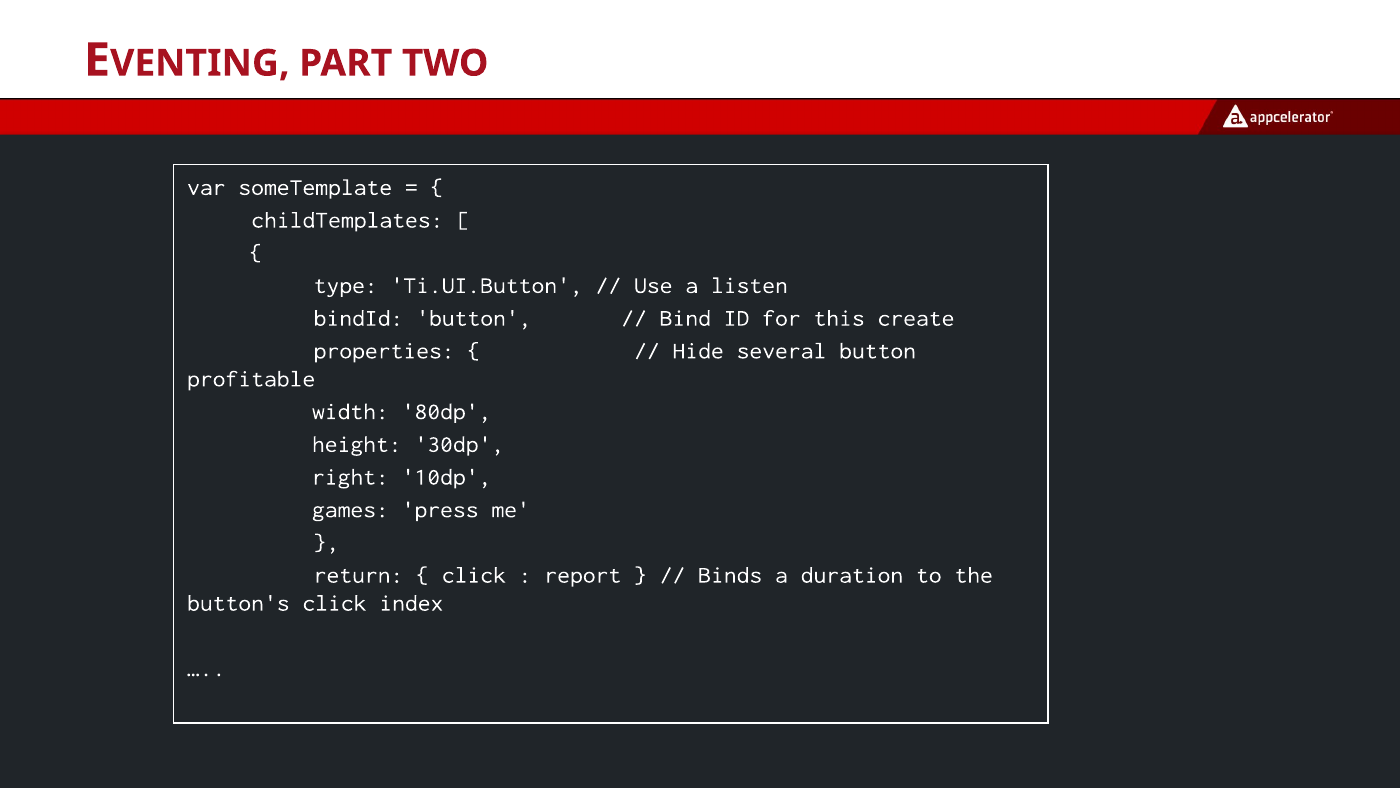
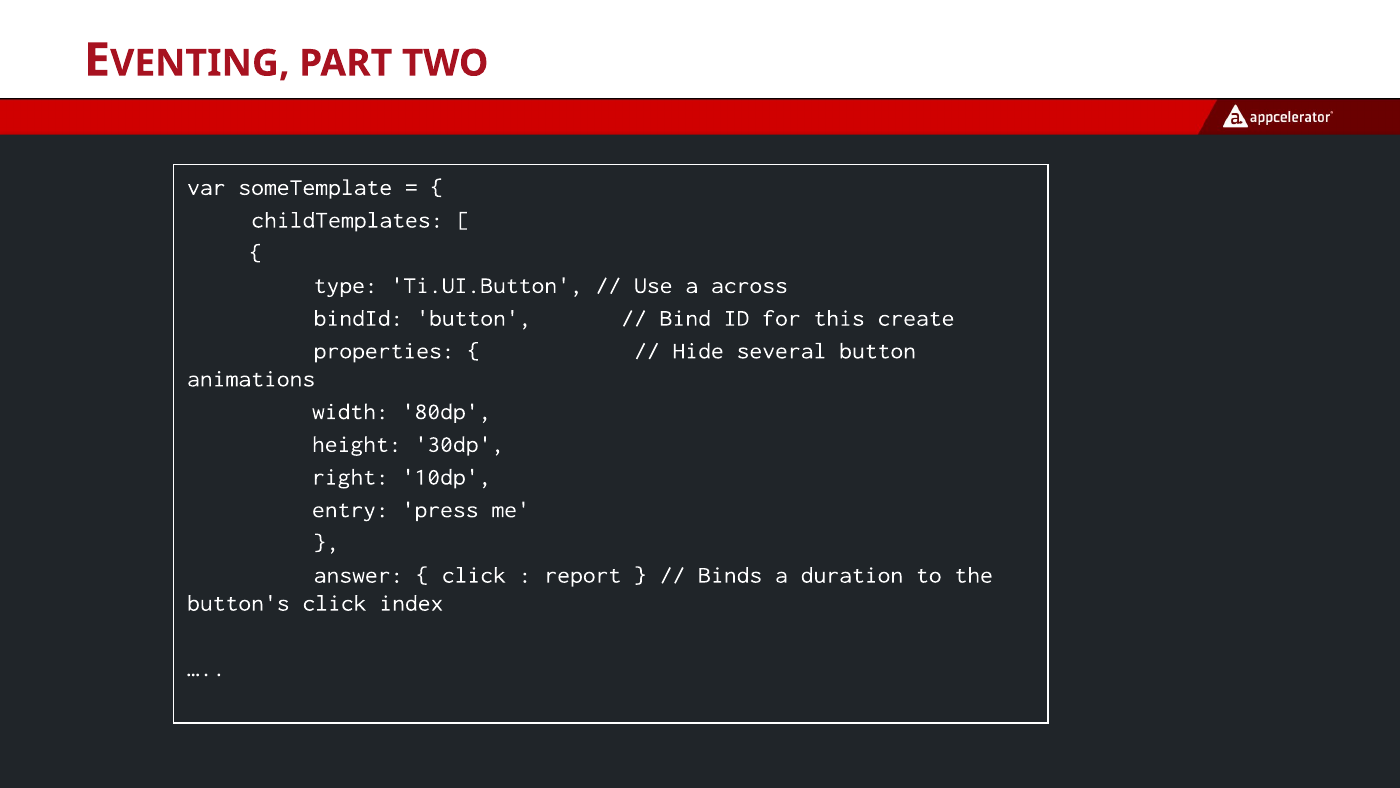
listen: listen -> across (749, 285)
profitable: profitable -> animations (251, 378)
games: games -> entry (350, 509)
return: return -> answer (359, 575)
